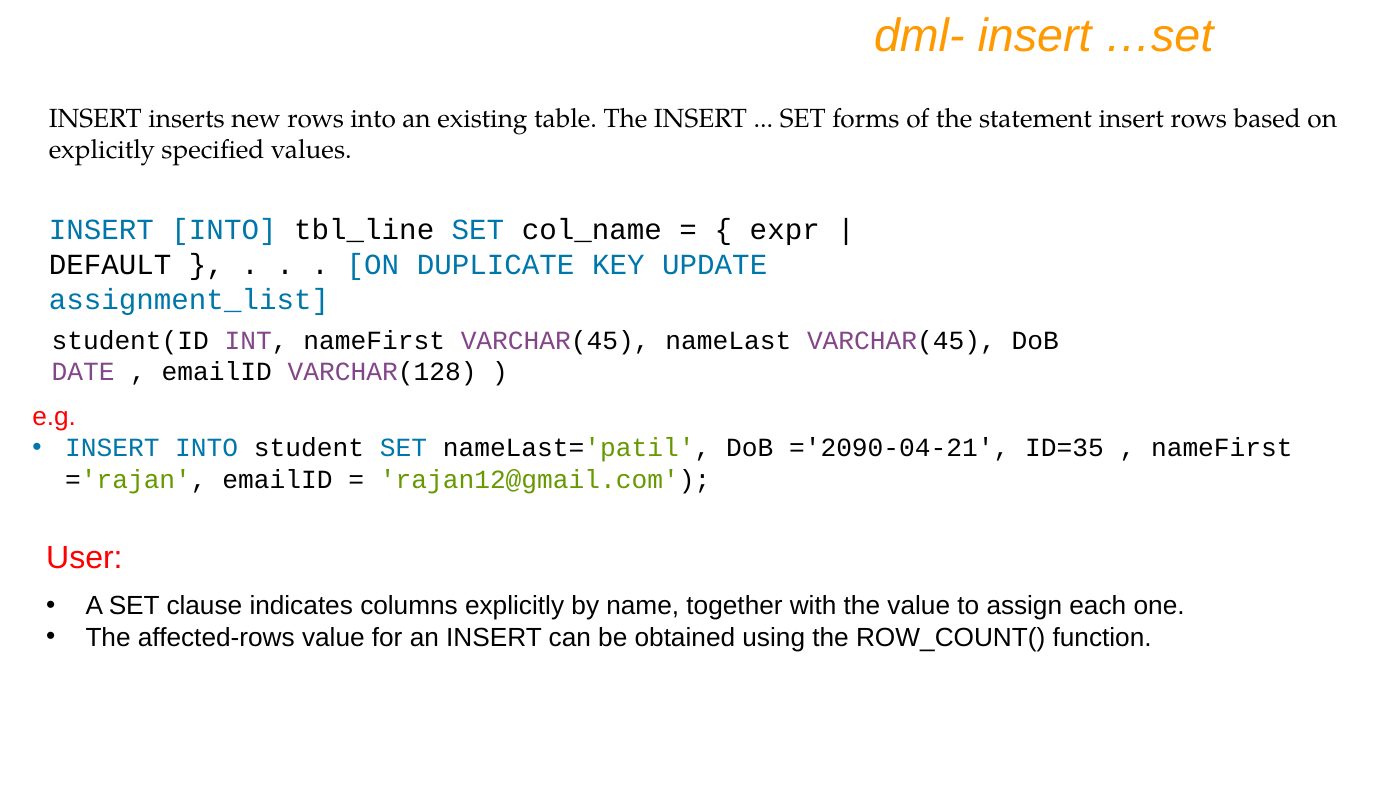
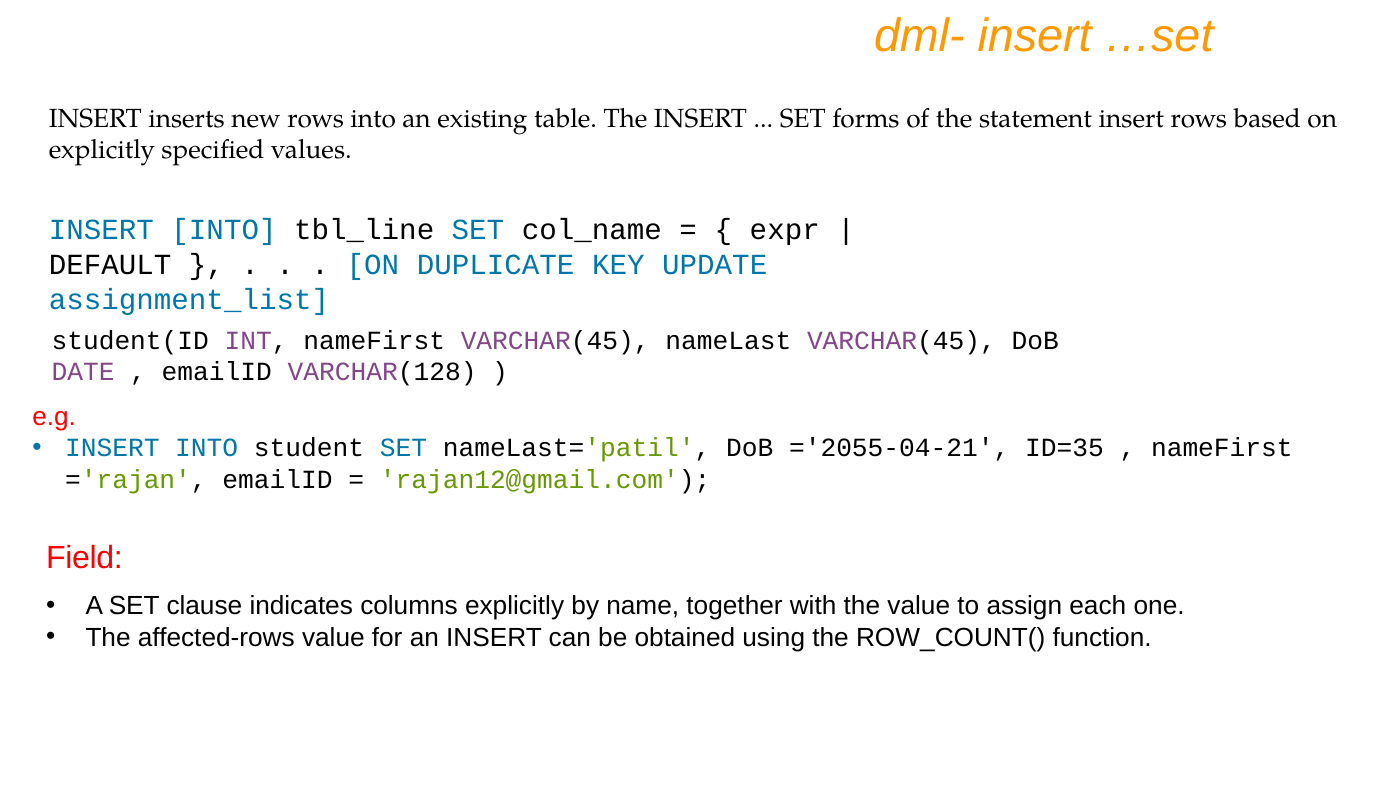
='2090-04-21: ='2090-04-21 -> ='2055-04-21 (899, 448)
User: User -> Field (84, 557)
